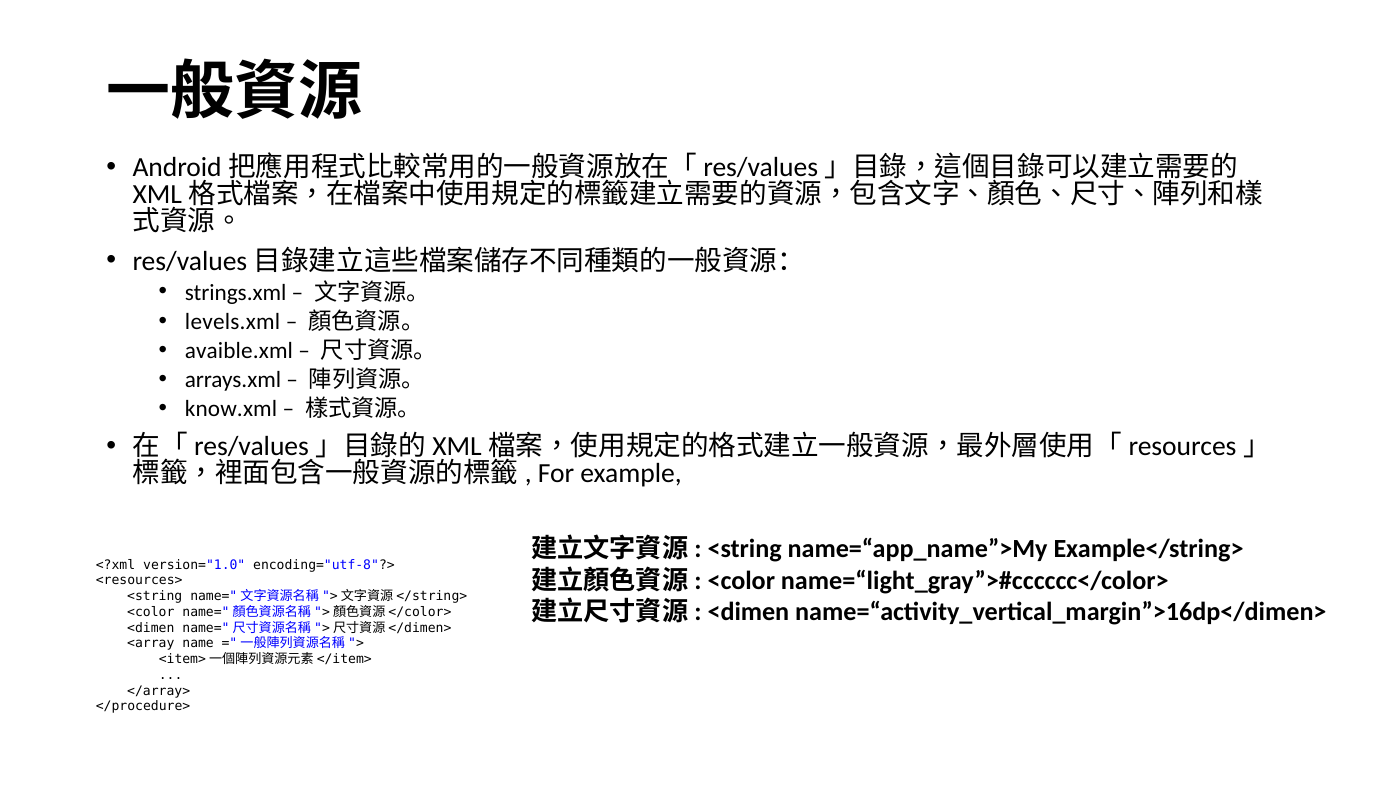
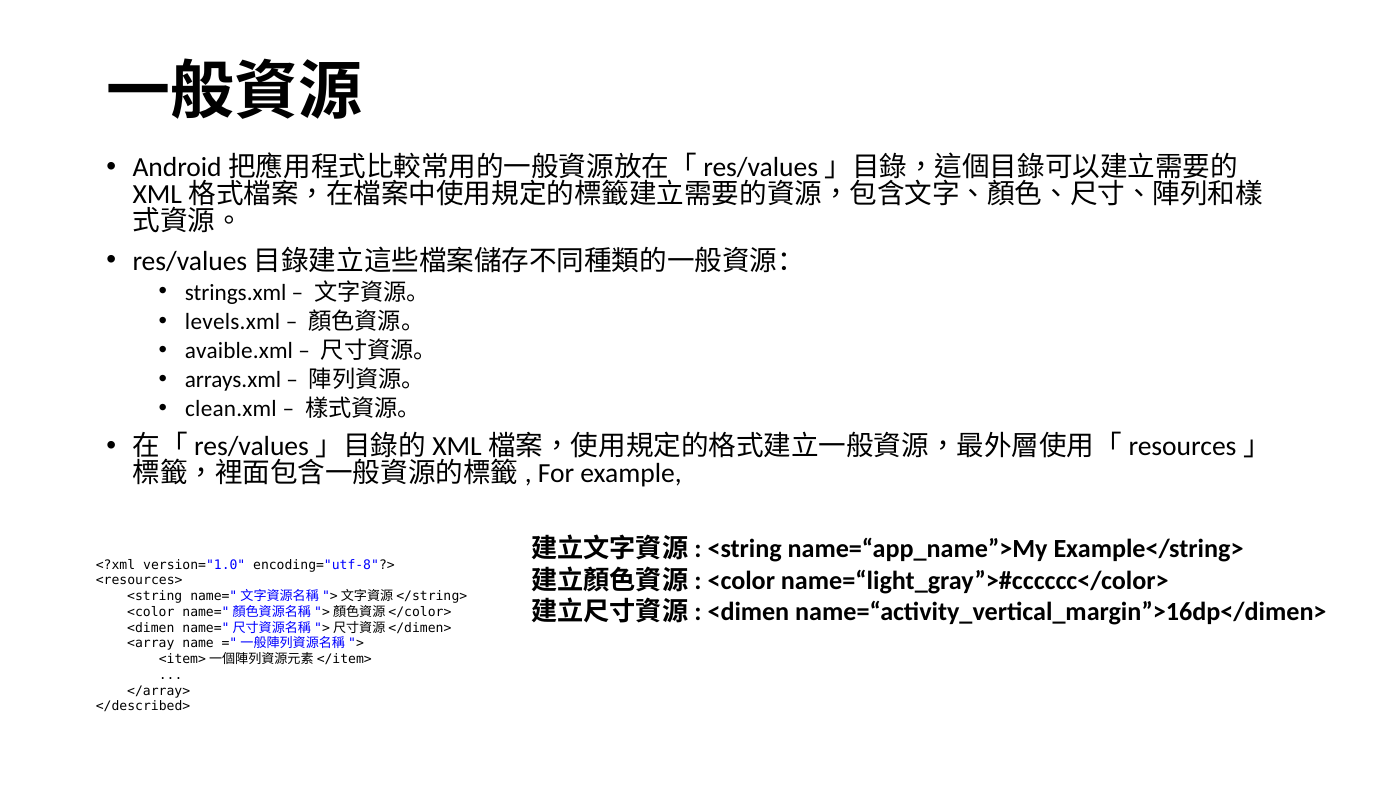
know.xml: know.xml -> clean.xml (231, 409)
</procedure>: </procedure> -> </described> (143, 706)
